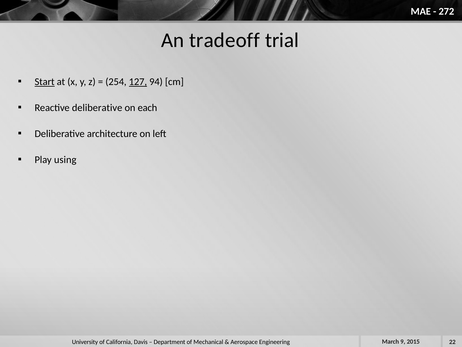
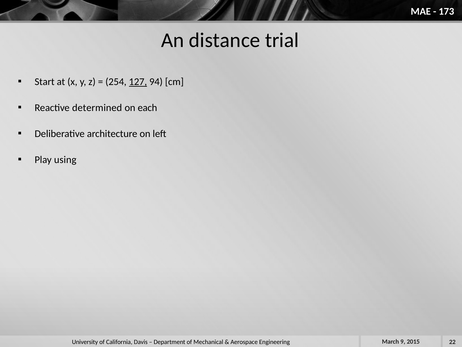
272: 272 -> 173 (446, 12)
tradeoff: tradeoff -> distance (225, 40)
Start underline: present -> none (45, 82)
Reactive deliberative: deliberative -> determined (97, 108)
